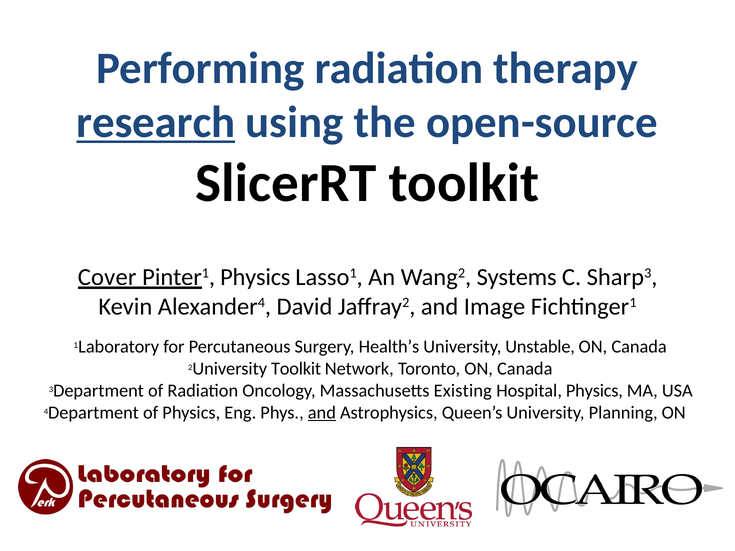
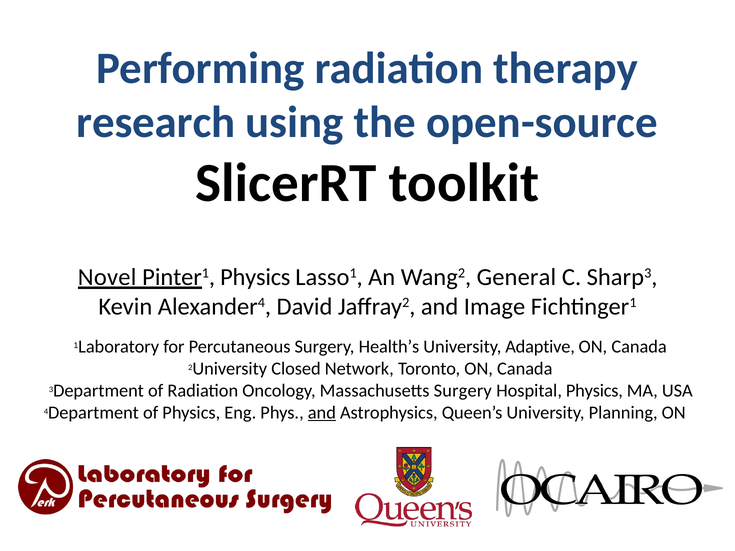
research underline: present -> none (156, 123)
Cover: Cover -> Novel (107, 277)
Systems: Systems -> General (516, 277)
Unstable: Unstable -> Adaptive (540, 347)
University Toolkit: Toolkit -> Closed (296, 369)
Massachusetts Existing: Existing -> Surgery (463, 391)
